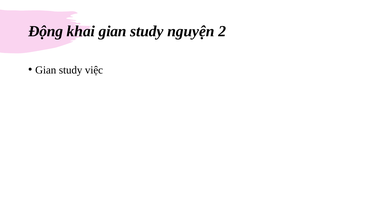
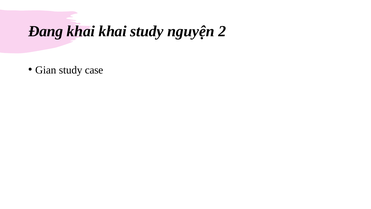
Động: Động -> Đang (46, 31)
khai gian: gian -> khai (113, 31)
việc: việc -> case (94, 70)
